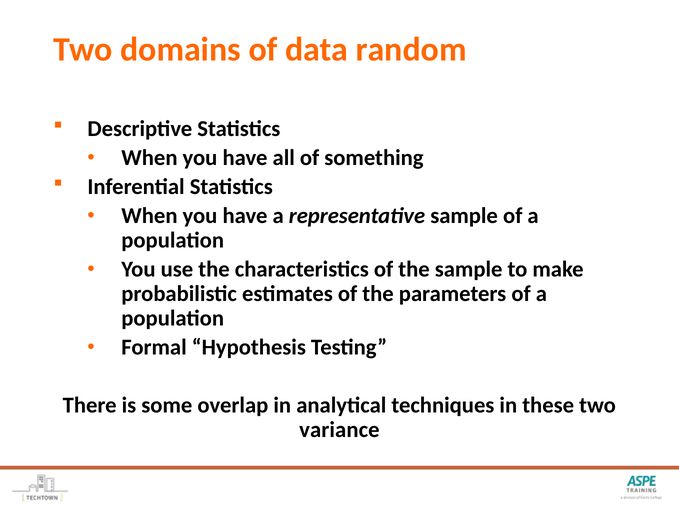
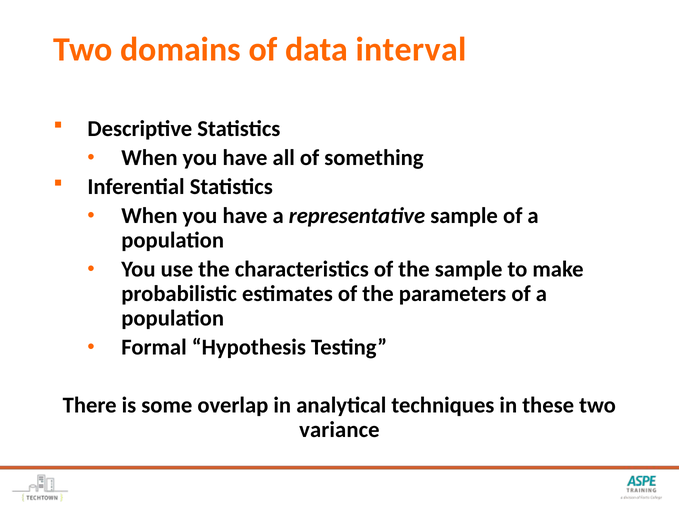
random: random -> interval (411, 50)
